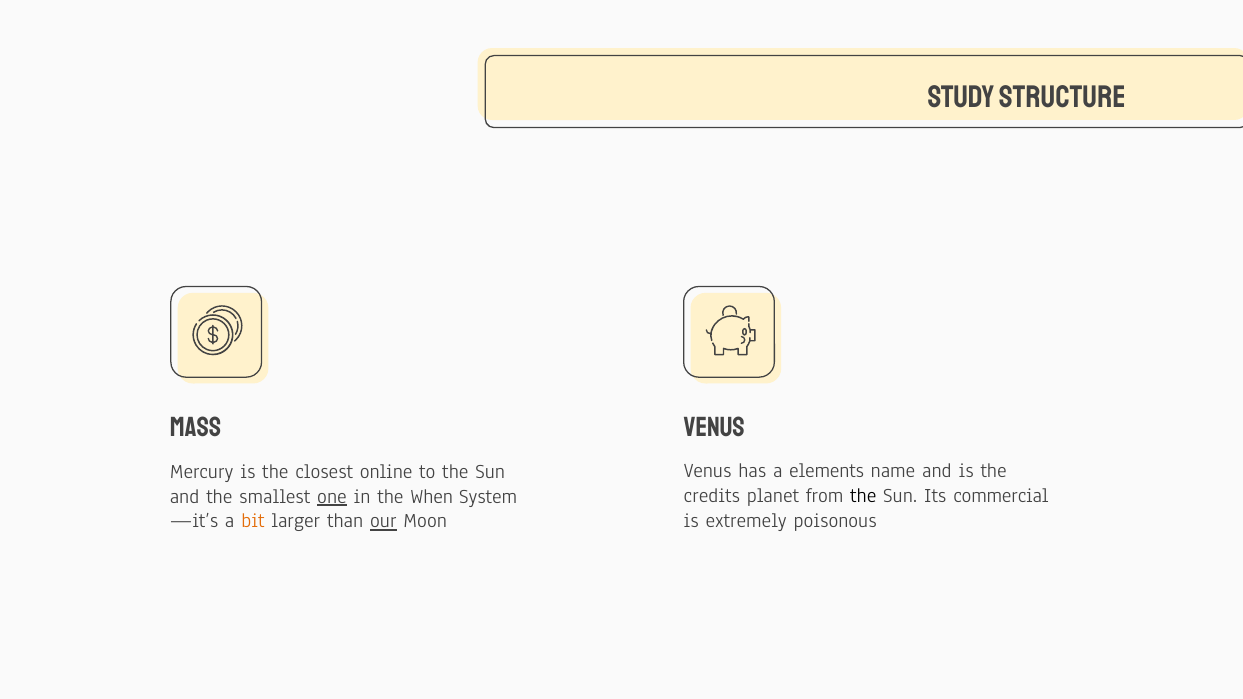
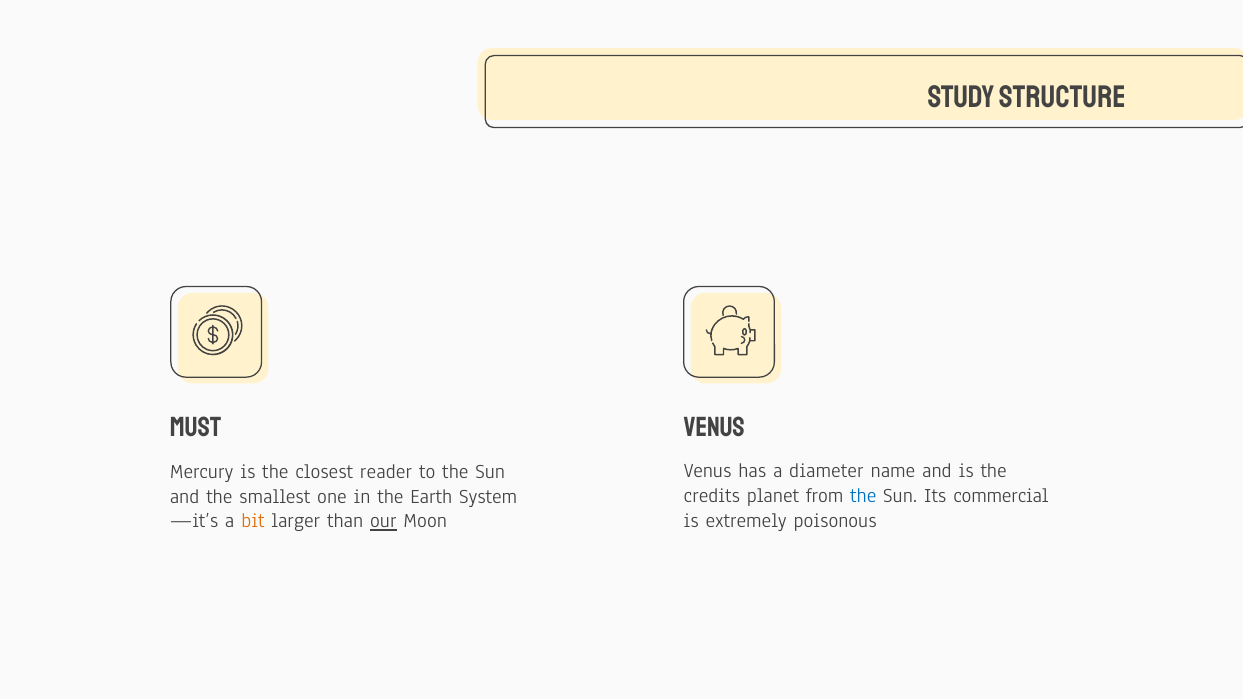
MASS: MASS -> MUST (196, 428)
elements: elements -> diameter (826, 471)
online: online -> reader (386, 471)
the colour: black -> blue (863, 496)
one underline: present -> none (332, 496)
When: When -> Earth (431, 496)
